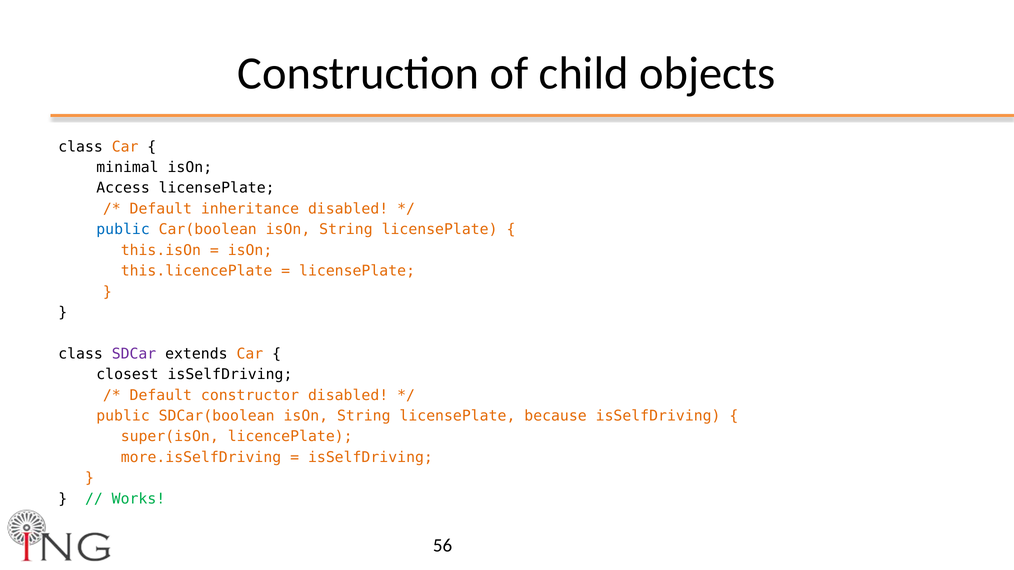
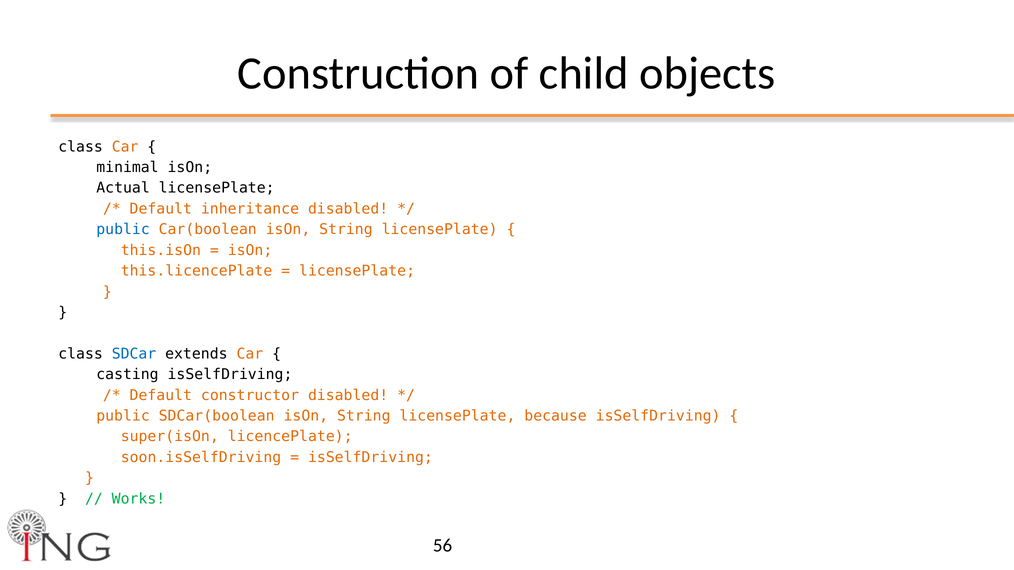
Access: Access -> Actual (123, 188)
SDCar colour: purple -> blue (134, 354)
closest: closest -> casting (127, 375)
more.isSelfDriving: more.isSelfDriving -> soon.isSelfDriving (201, 458)
